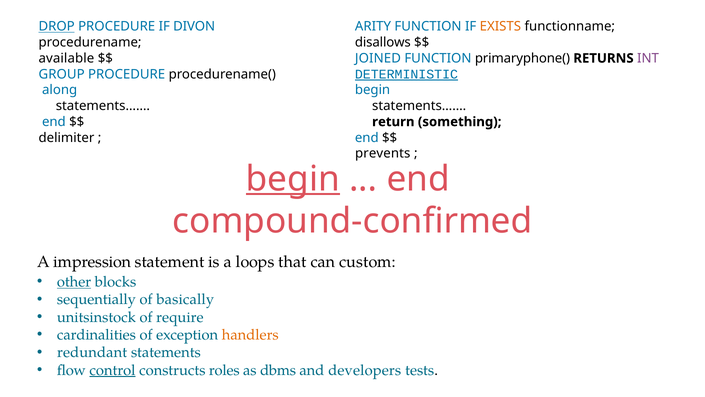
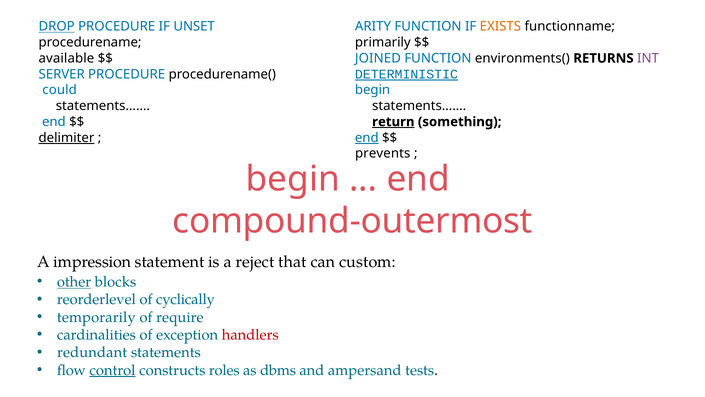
DIVON: DIVON -> UNSET (194, 27)
disallows: disallows -> primarily (383, 42)
primaryphone(: primaryphone( -> environments( (522, 58)
GROUP: GROUP -> SERVER (62, 74)
along: along -> could (60, 90)
return underline: none -> present (393, 122)
delimiter underline: none -> present (66, 138)
end underline: none -> present (367, 138)
begin underline: present -> none (293, 179)
compound-confirmed: compound-confirmed -> compound-outermost (353, 221)
loops: loops -> reject (255, 261)
sequentially: sequentially -> reorderlevel (96, 299)
basically: basically -> cyclically (185, 299)
unitsinstock: unitsinstock -> temporarily (96, 317)
handlers colour: orange -> red (250, 334)
developers: developers -> ampersand (365, 370)
